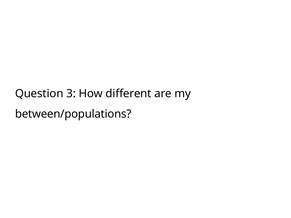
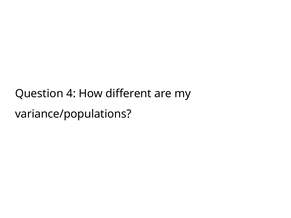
3: 3 -> 4 (71, 94)
between/populations: between/populations -> variance/populations (73, 114)
